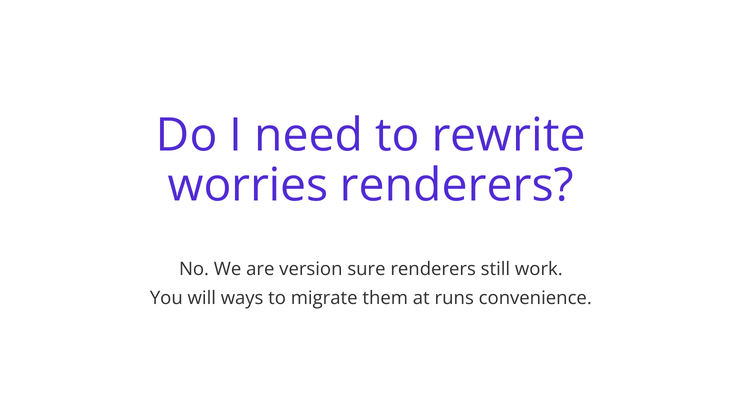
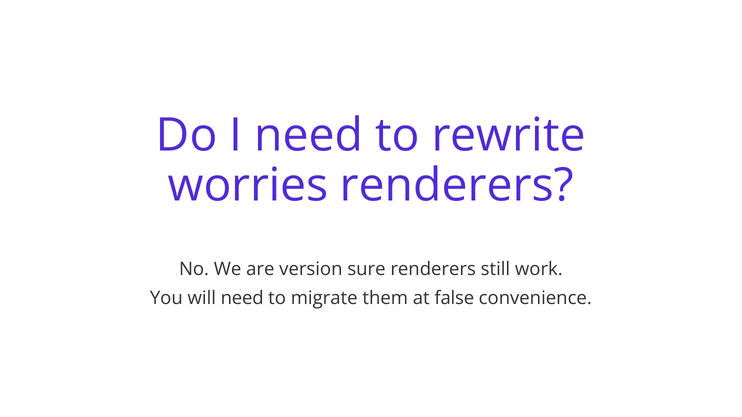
will ways: ways -> need (242, 299)
runs: runs -> false (454, 299)
